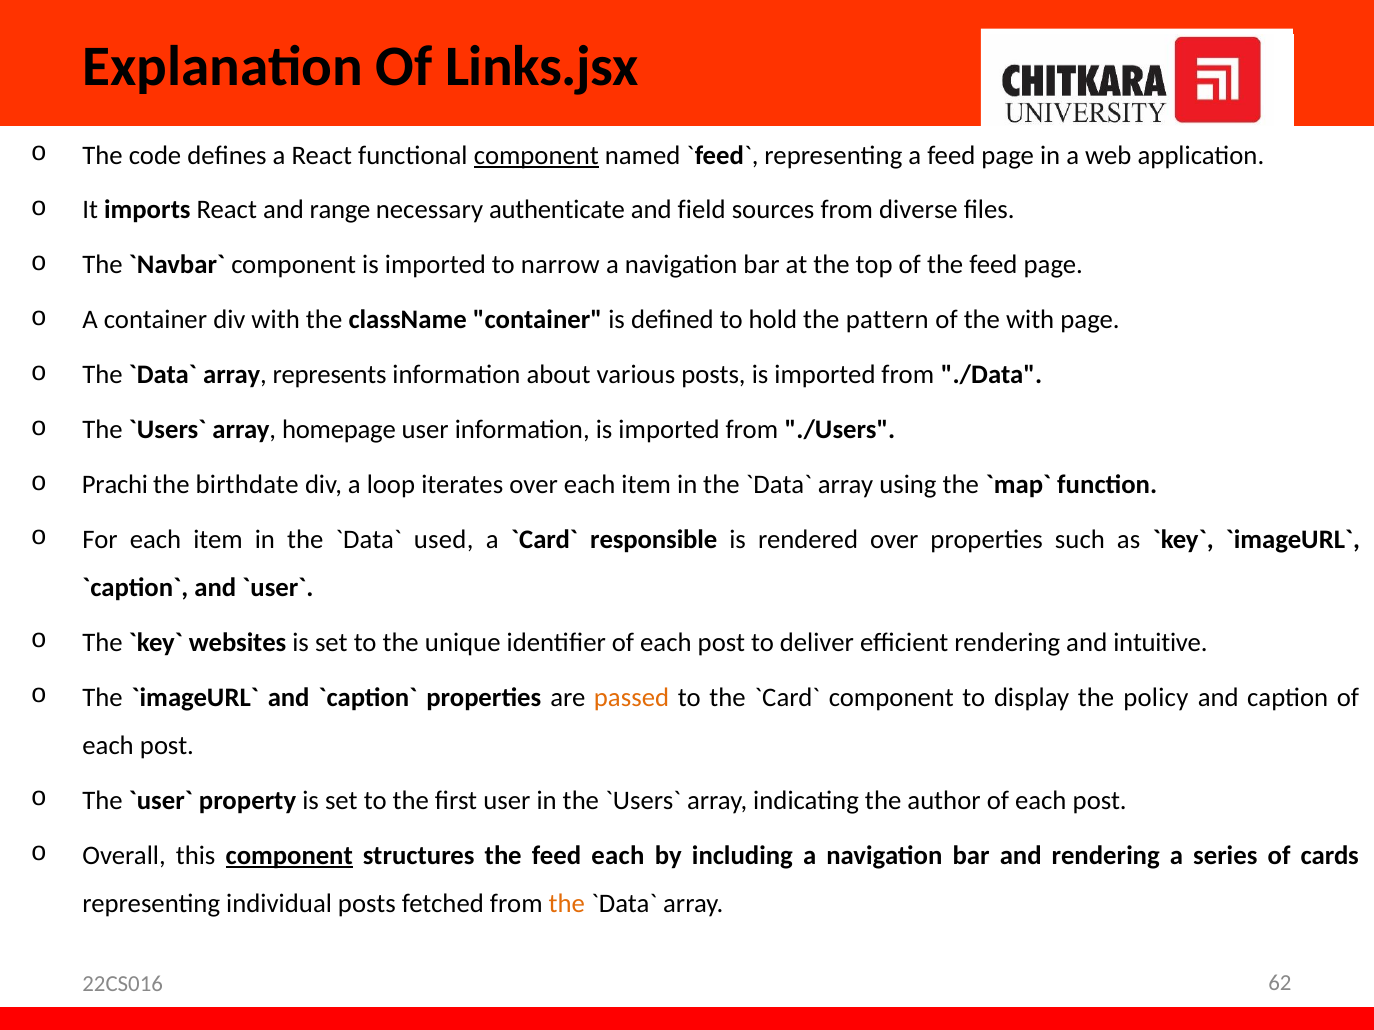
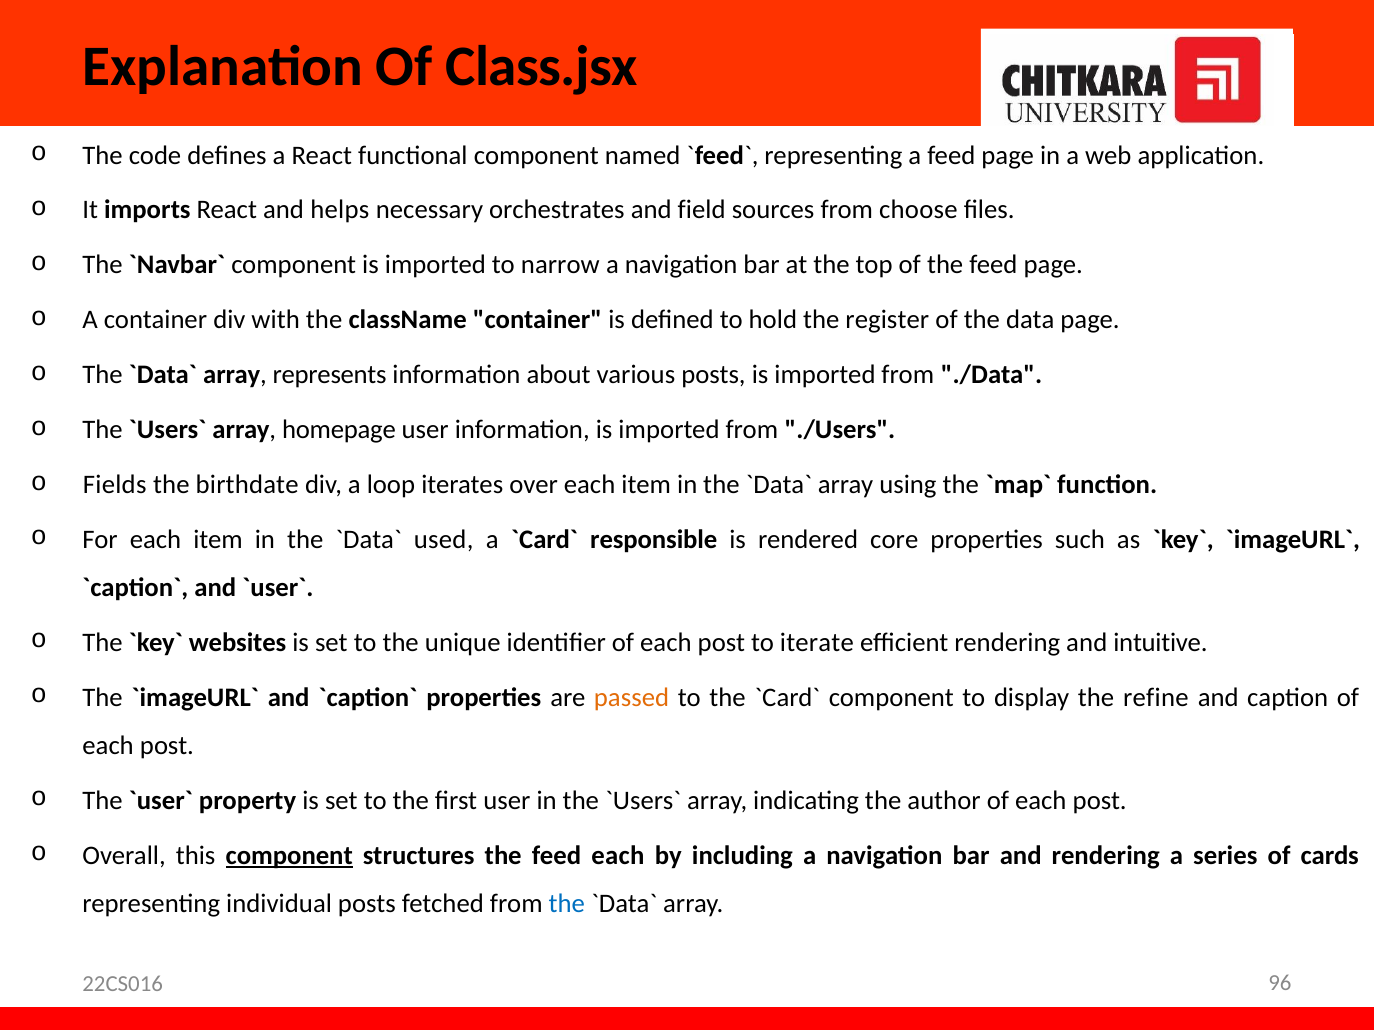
Links.jsx: Links.jsx -> Class.jsx (542, 67)
component underline: present -> none (536, 155)
range: range -> helps (340, 210)
authenticate: authenticate -> orchestrates (557, 210)
diverse: diverse -> choose (918, 210)
pattern: pattern -> register (887, 320)
the with: with -> data (1030, 320)
Prachi: Prachi -> Fields (115, 485)
rendered over: over -> core (894, 540)
deliver: deliver -> iterate (817, 643)
policy: policy -> refine (1156, 698)
the colour: orange -> blue (567, 904)
62: 62 -> 96 (1280, 984)
